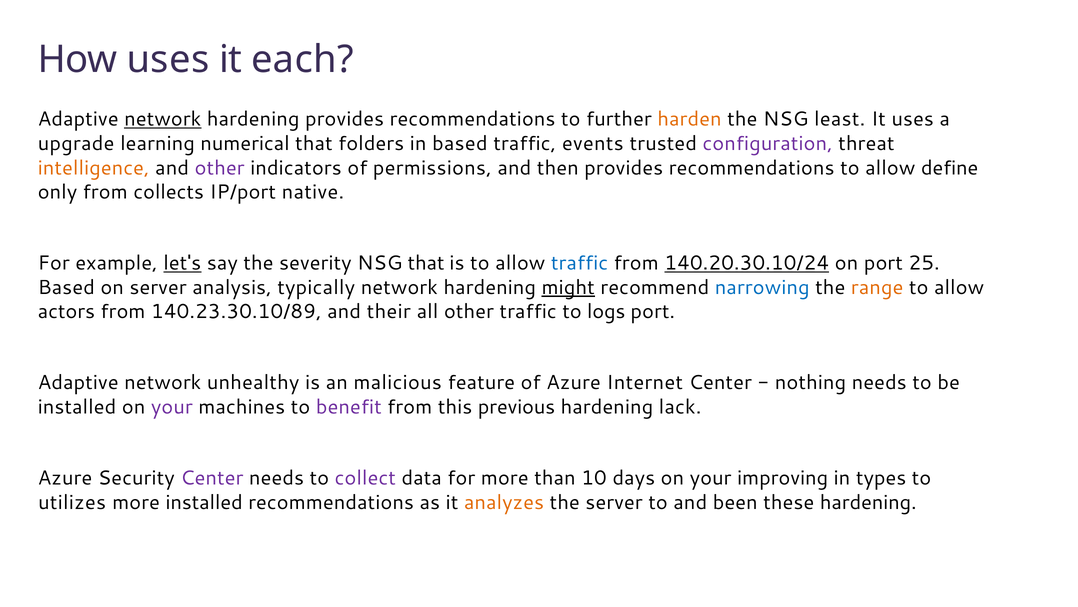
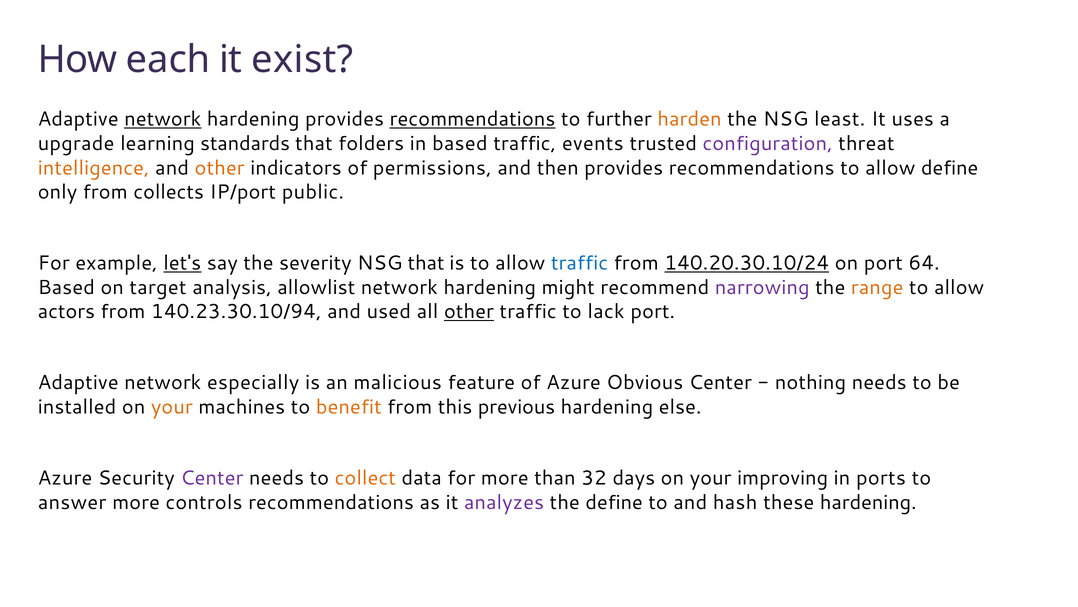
How uses: uses -> each (168, 60)
each: each -> exist (302, 60)
recommendations underline: none -> present (472, 119)
numerical: numerical -> standards (245, 143)
other colour: purple -> orange (220, 168)
native: native -> public (313, 192)
25: 25 -> 64 (924, 263)
on server: server -> target (158, 287)
typically: typically -> allowlist (316, 287)
might underline: present -> none (568, 287)
narrowing colour: blue -> purple (762, 287)
140.23.30.10/89: 140.23.30.10/89 -> 140.23.30.10/94 (236, 311)
their: their -> used (389, 311)
other underline: none -> present (469, 311)
logs: logs -> lack (606, 311)
unhealthy: unhealthy -> especially (253, 382)
Internet: Internet -> Obvious (645, 382)
your colour: purple -> orange (172, 407)
benefit colour: purple -> orange (349, 407)
lack: lack -> else (680, 407)
collect colour: purple -> orange (365, 478)
10: 10 -> 32 (594, 478)
types: types -> ports (881, 478)
utilizes: utilizes -> answer (72, 502)
more installed: installed -> controls (204, 502)
analyzes colour: orange -> purple (504, 502)
the server: server -> define (614, 502)
been: been -> hash (735, 502)
